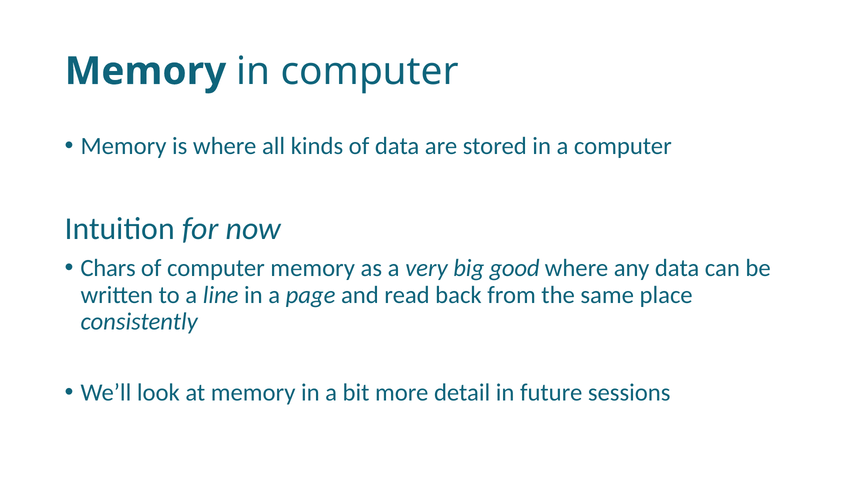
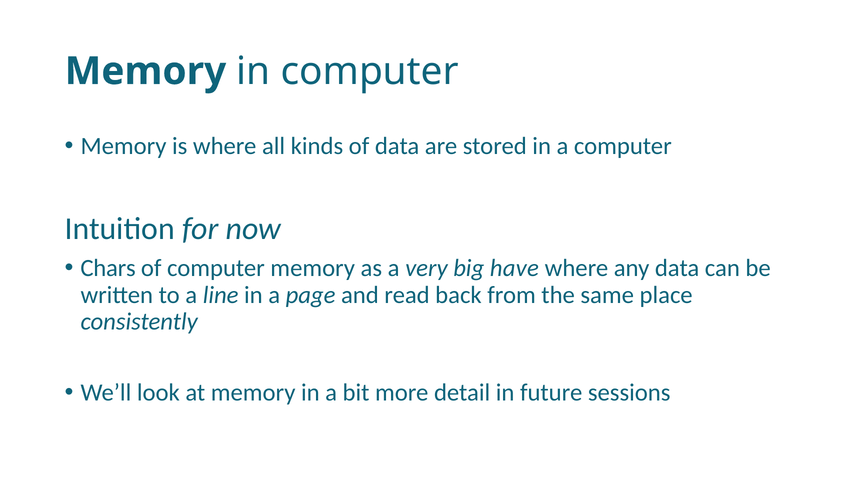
good: good -> have (514, 268)
